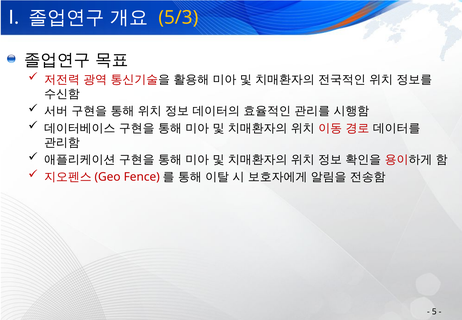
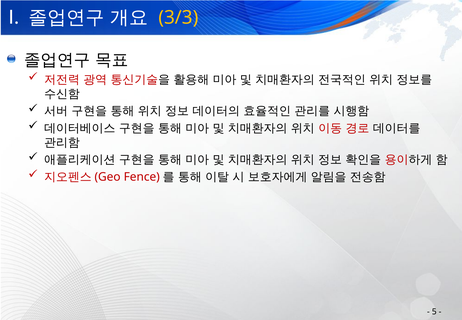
5/3: 5/3 -> 3/3 (178, 18)
